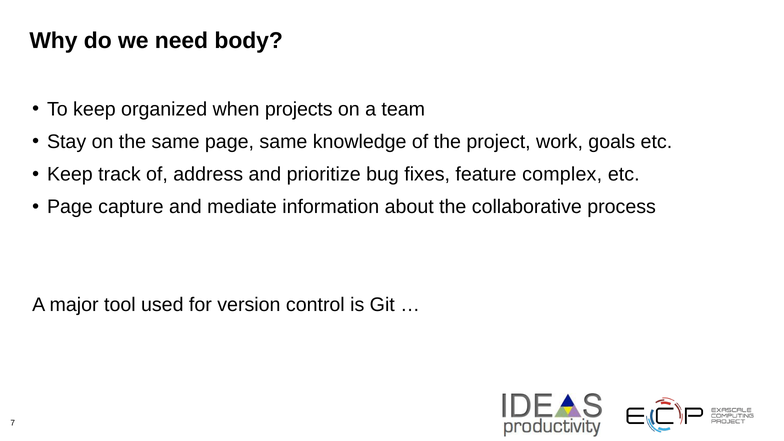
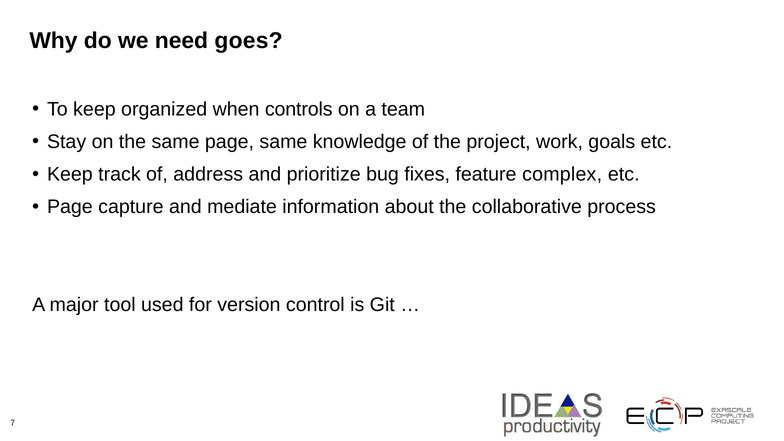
body: body -> goes (249, 41)
projects: projects -> controls (299, 109)
